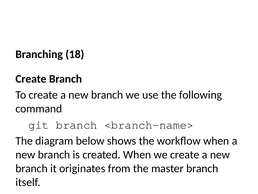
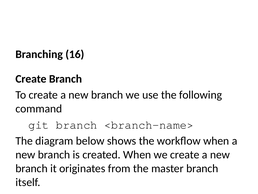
18: 18 -> 16 (75, 54)
